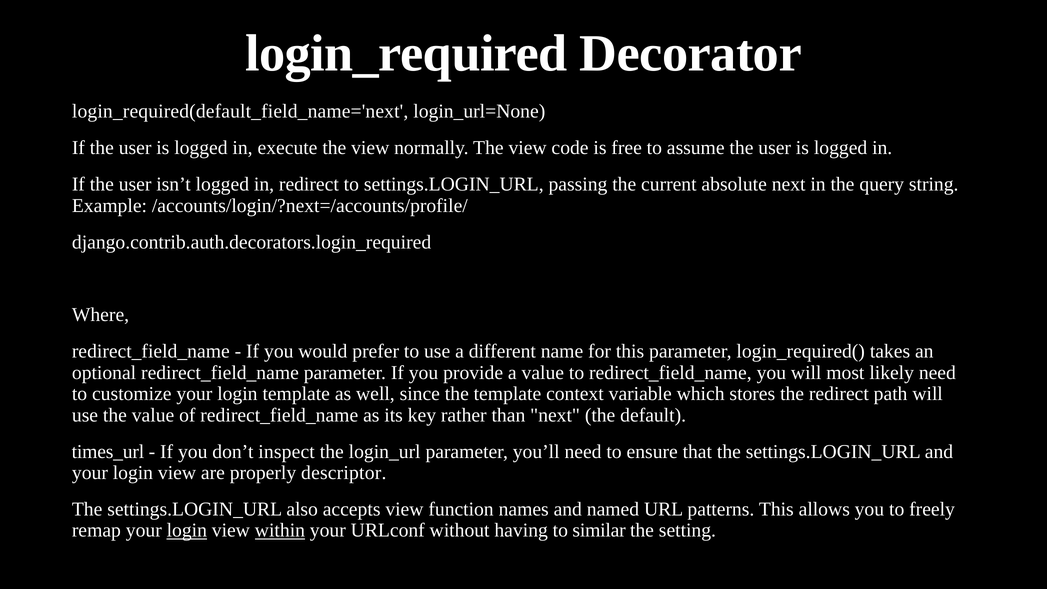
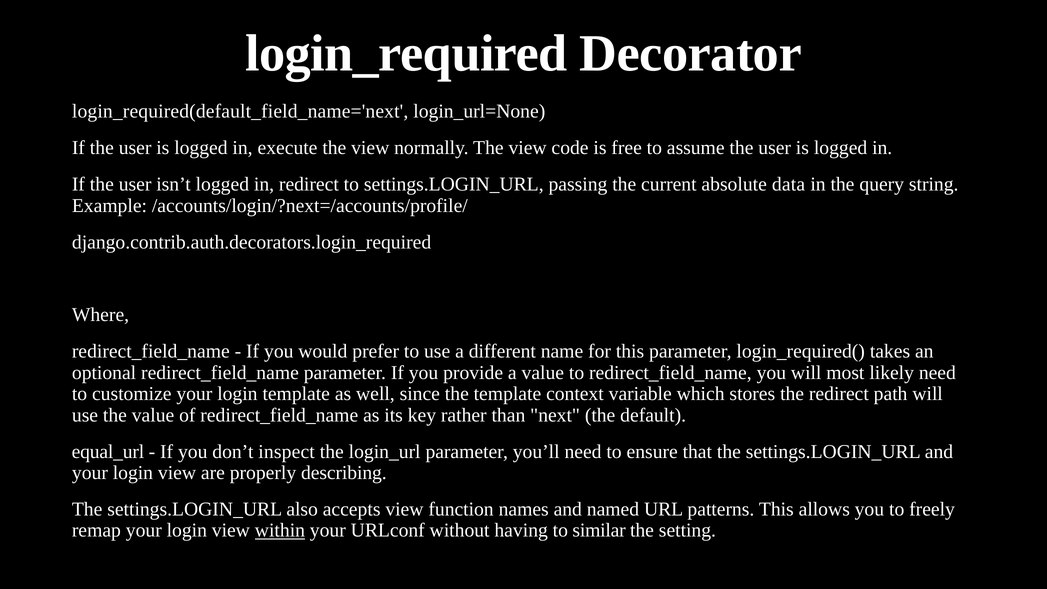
absolute next: next -> data (789, 184)
times_url: times_url -> equal_url (108, 452)
descriptor: descriptor -> describing (344, 473)
login underline: present -> none (187, 530)
